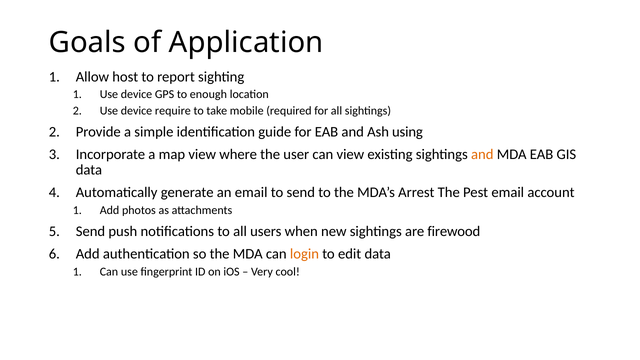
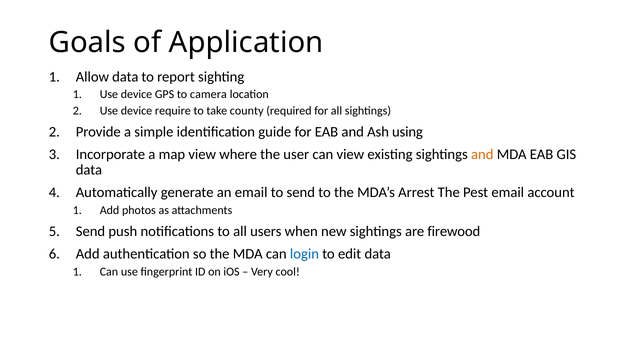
Allow host: host -> data (125, 77)
enough: enough -> camera (208, 94)
mobile: mobile -> county (247, 111)
login colour: orange -> blue (304, 254)
